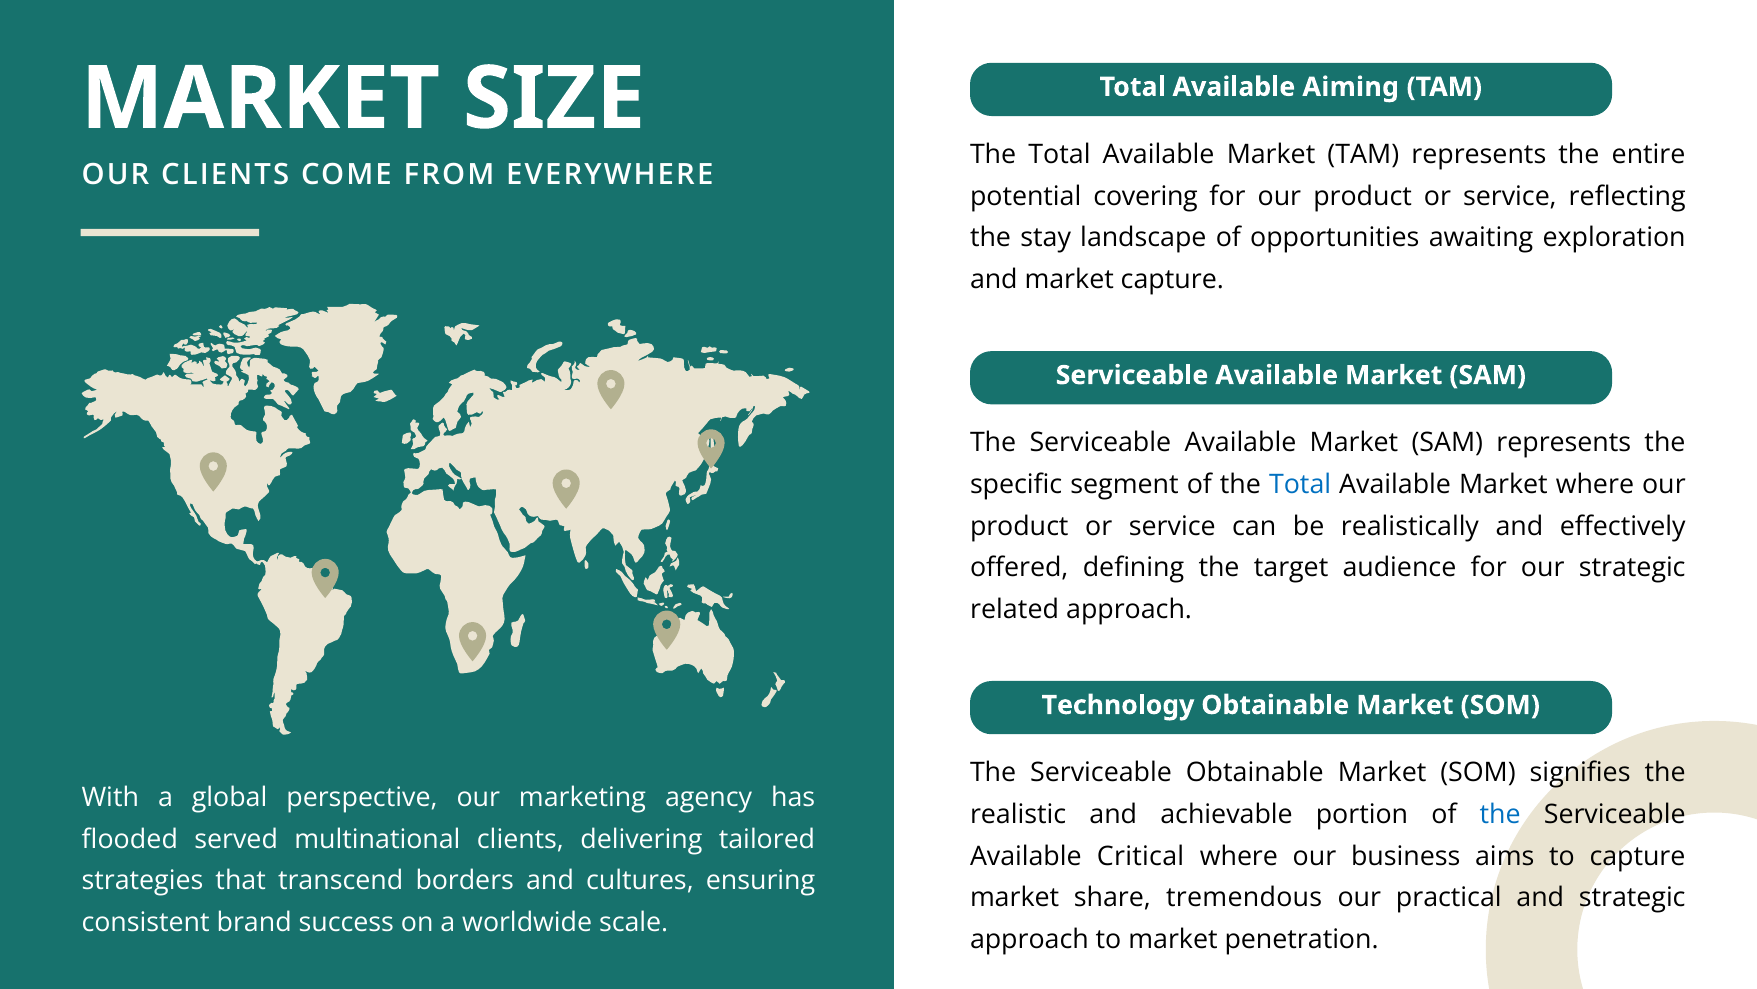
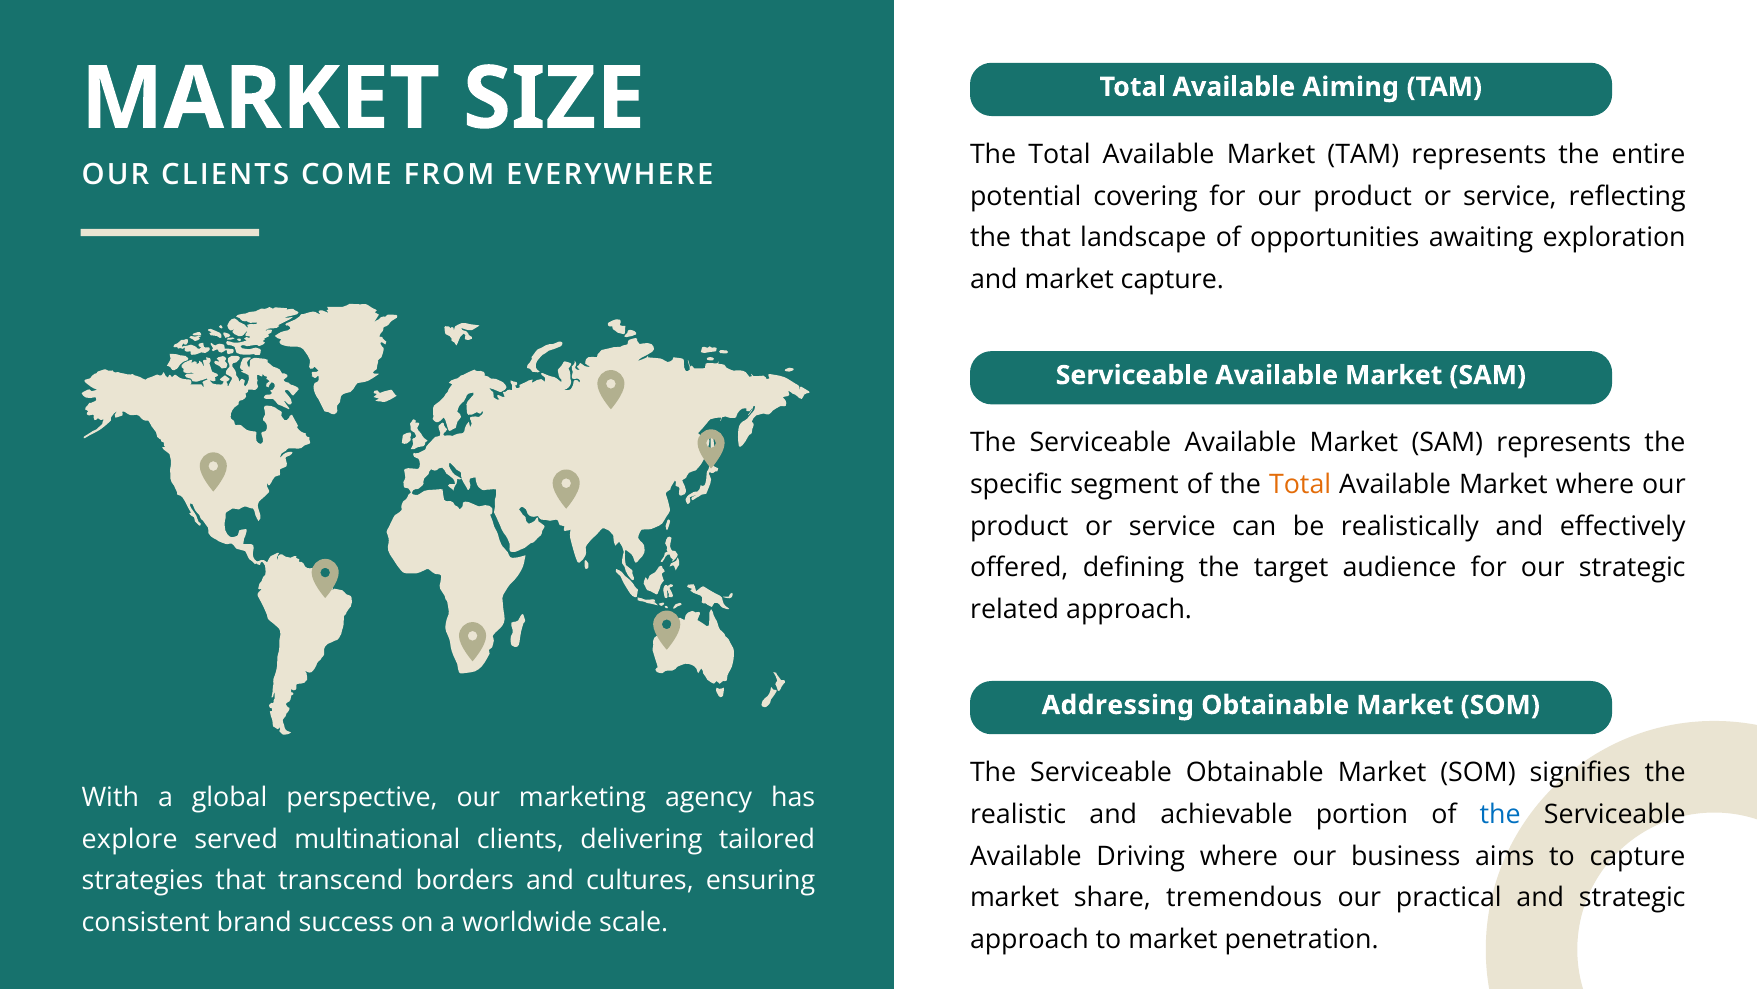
the stay: stay -> that (1046, 238)
Total colour: blue -> orange (1300, 484)
Technology: Technology -> Addressing (1118, 705)
flooded: flooded -> explore (130, 839)
Critical: Critical -> Driving (1141, 856)
